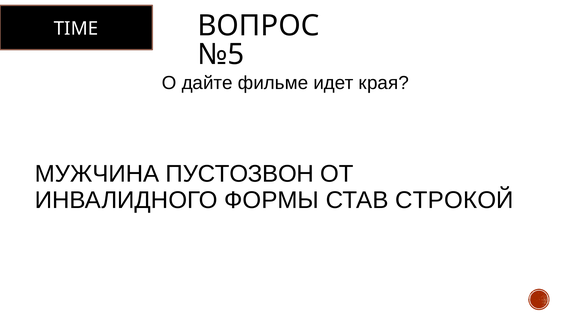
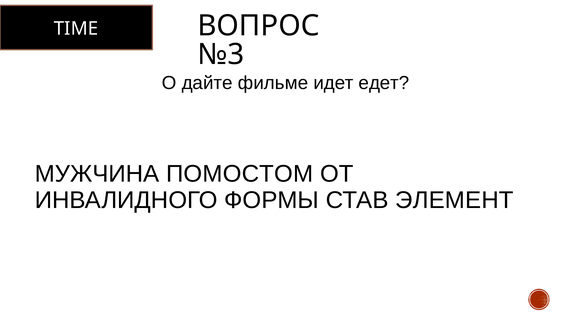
№5: №5 -> №3 (221, 54)
края: края -> едет (384, 83)
ПУСТОЗВОН: ПУСТОЗВОН -> ПОМОСТОМ (240, 174)
СТРОКОЙ: СТРОКОЙ -> ЭЛЕМЕНТ (454, 200)
